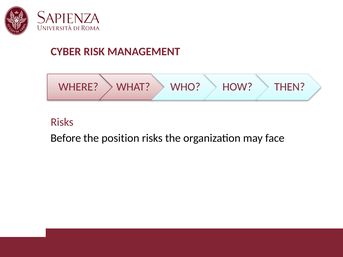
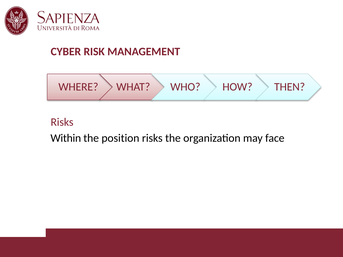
Before: Before -> Within (66, 138)
